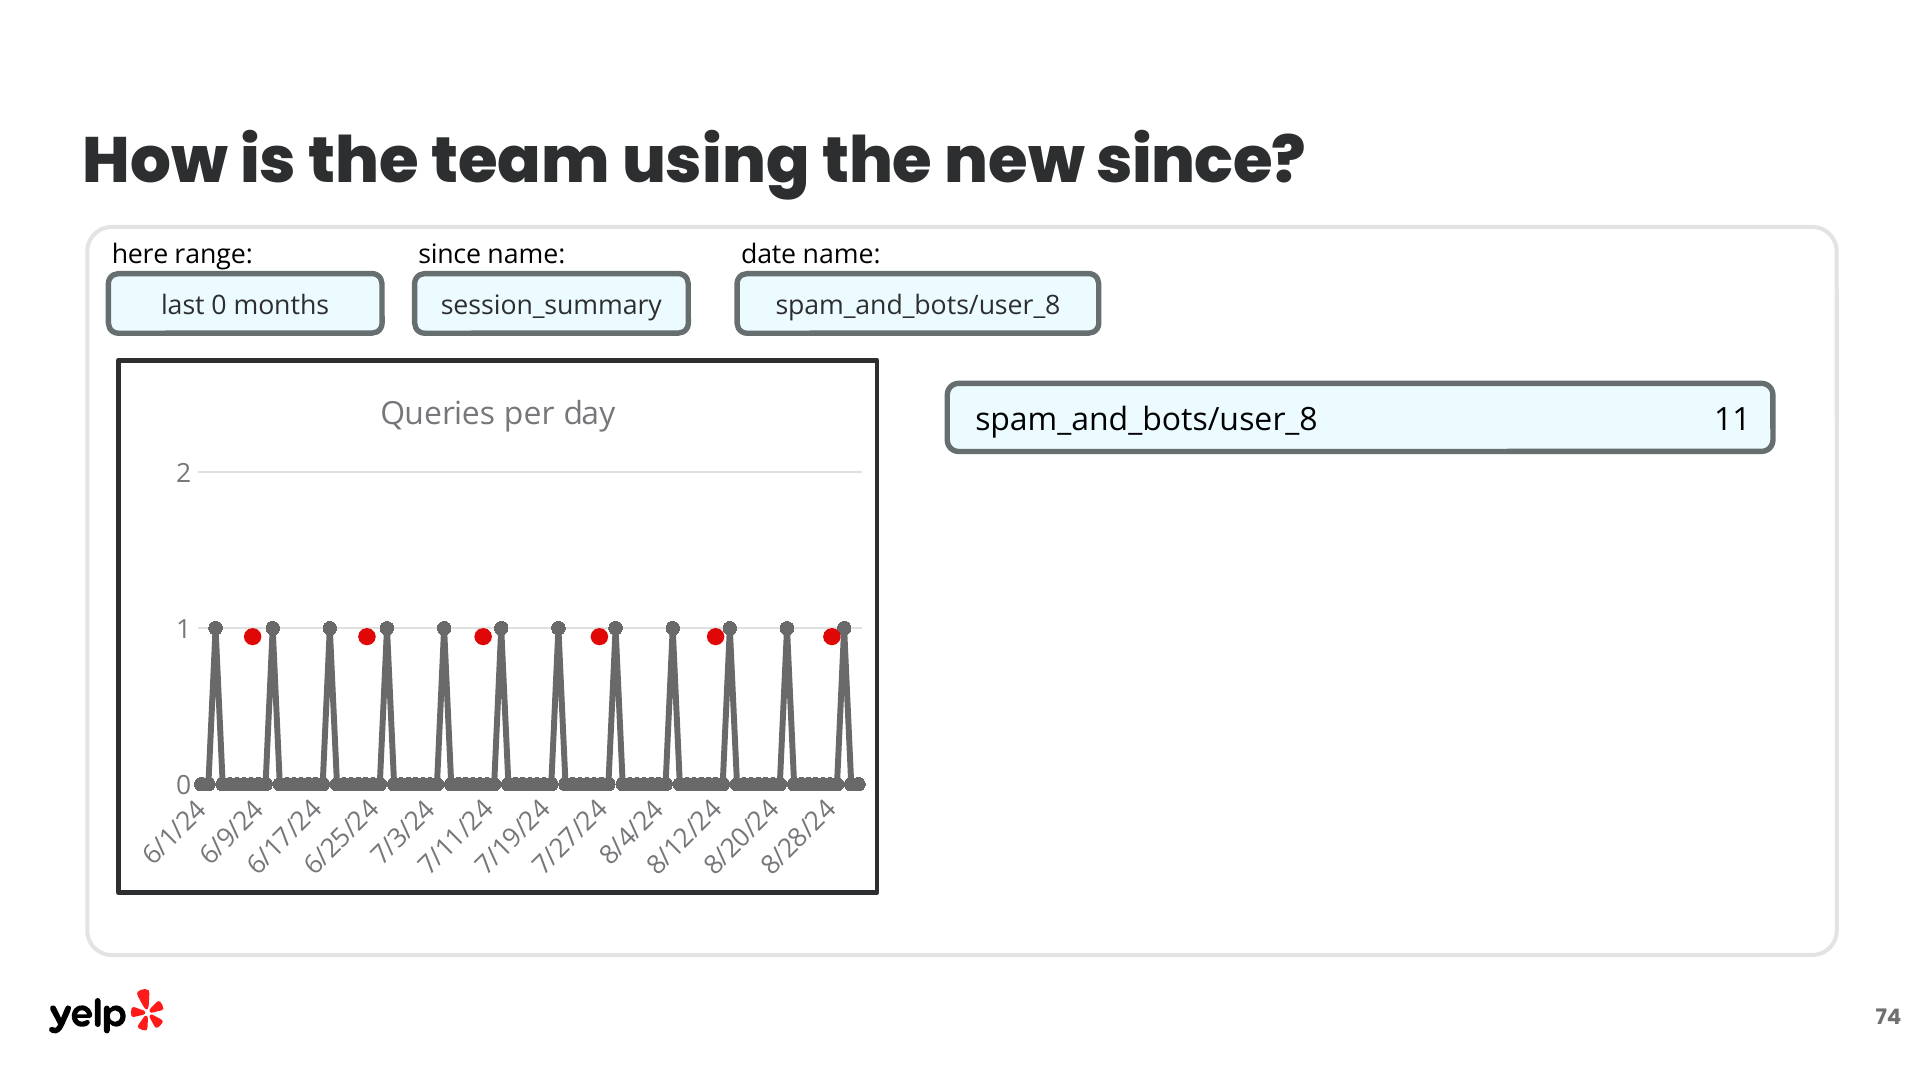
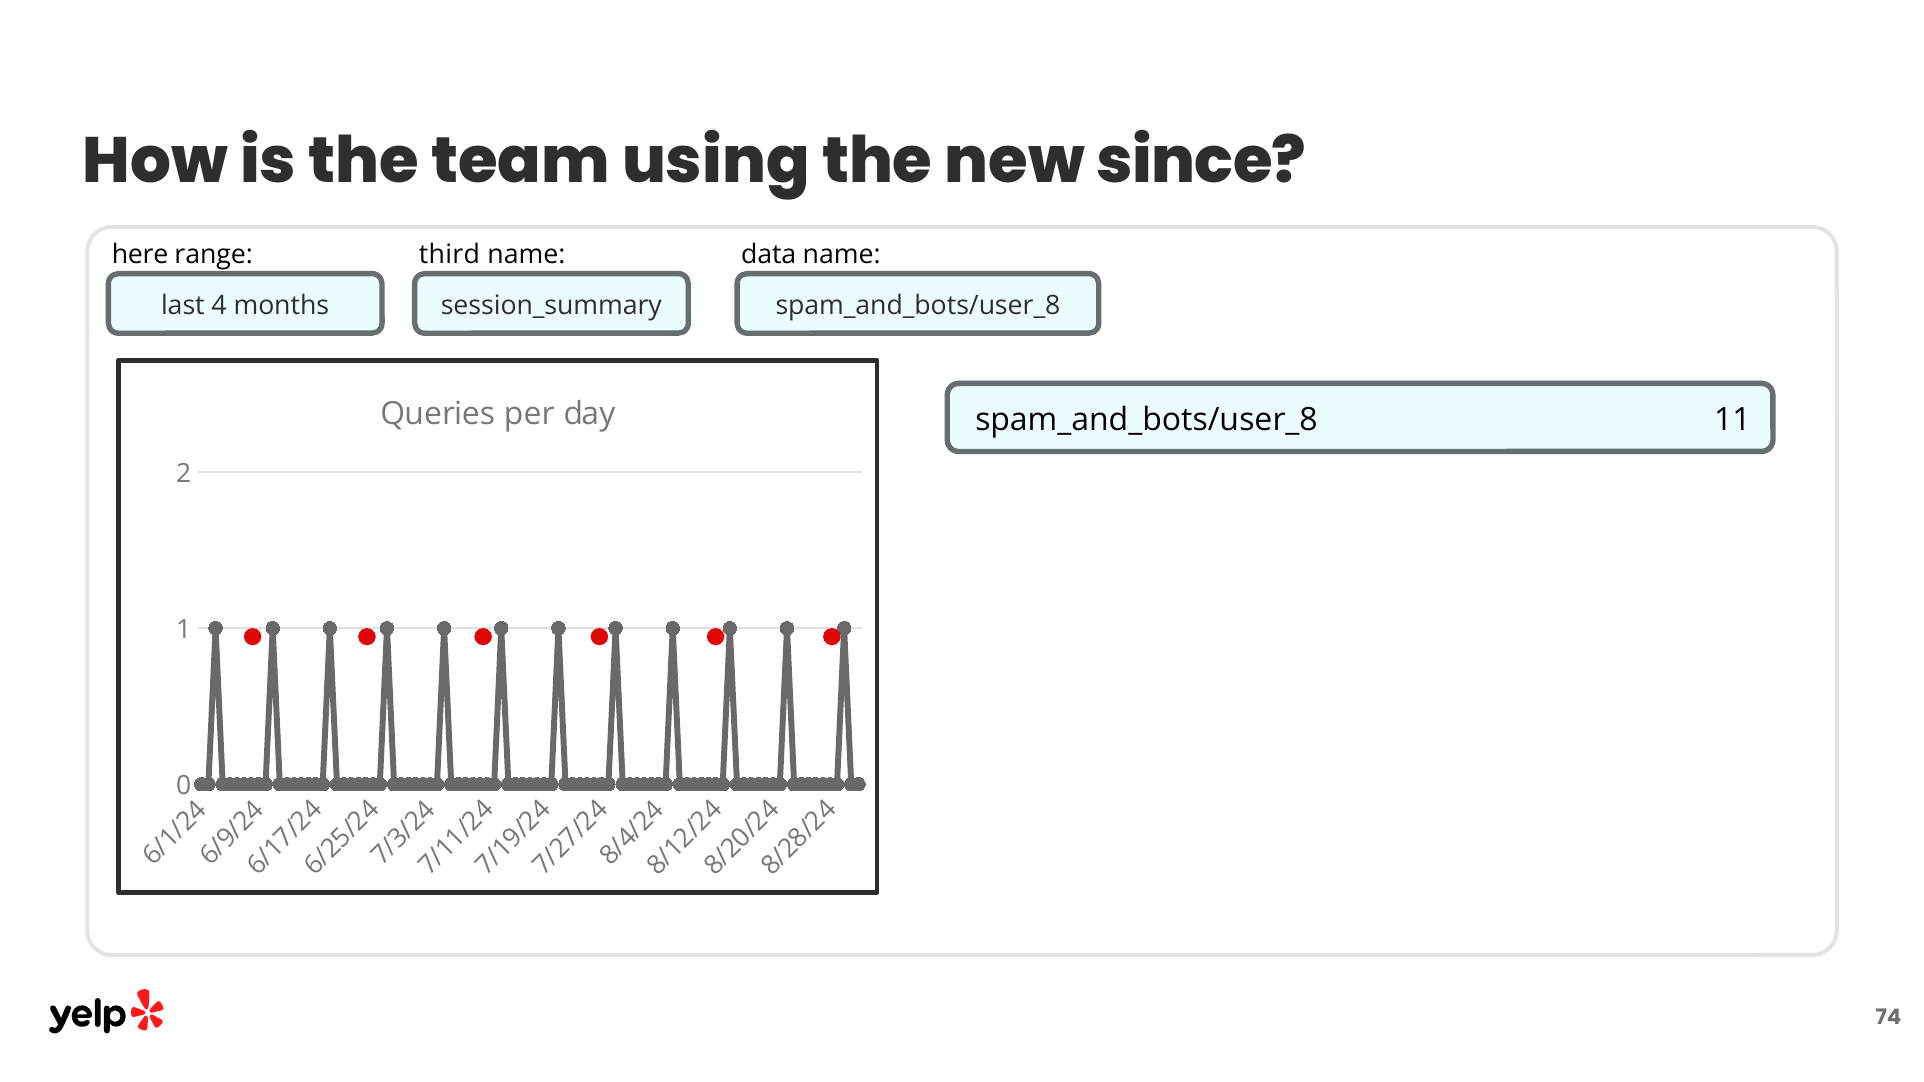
since: since -> third (449, 255)
date: date -> data (769, 255)
last 0: 0 -> 4 (219, 305)
